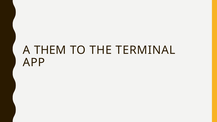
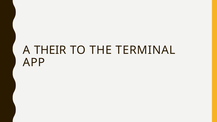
THEM: THEM -> THEIR (50, 50)
